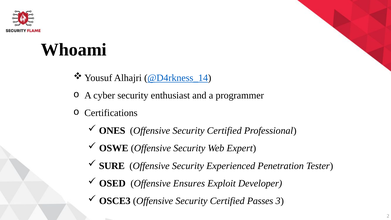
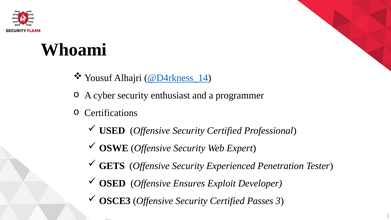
ONES: ONES -> USED (112, 131)
SURE: SURE -> GETS (112, 166)
